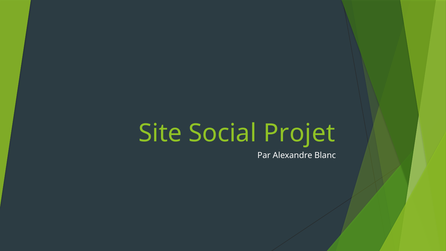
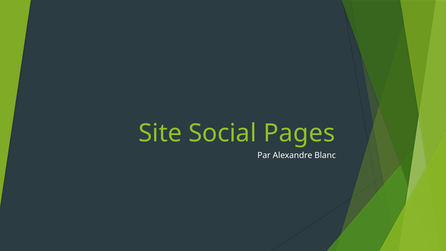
Projet: Projet -> Pages (299, 133)
